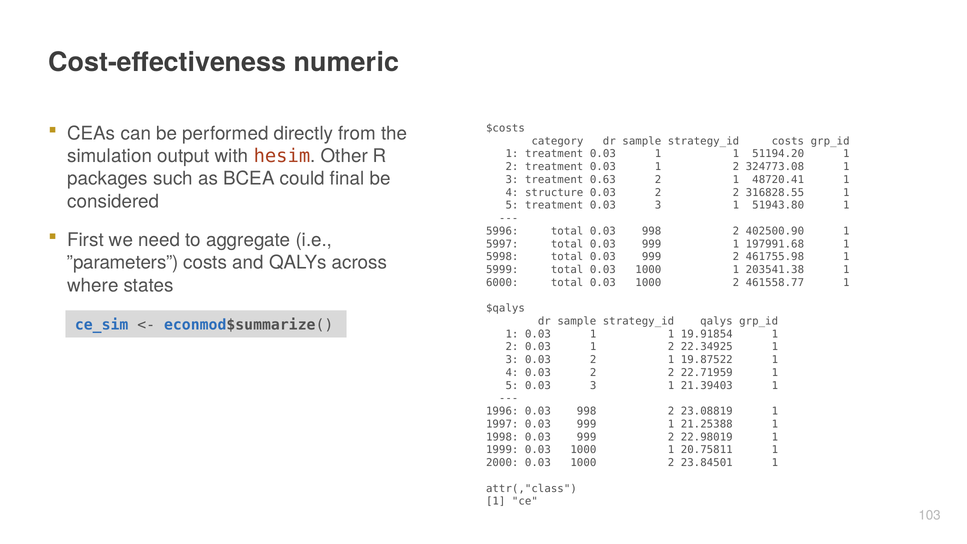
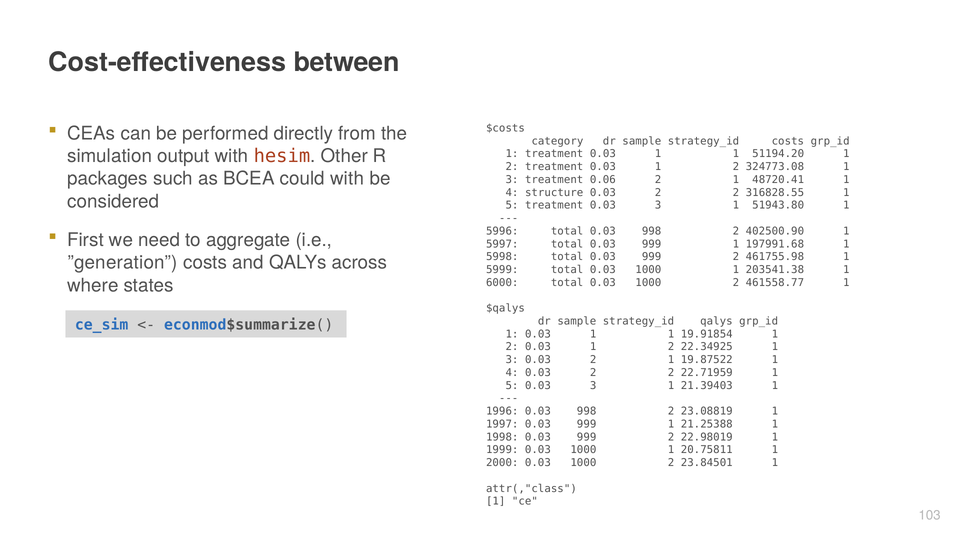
numeric: numeric -> between (347, 62)
could final: final -> with (347, 179)
0.63: 0.63 -> 0.06 (603, 180)
”parameters: ”parameters -> ”generation (123, 263)
